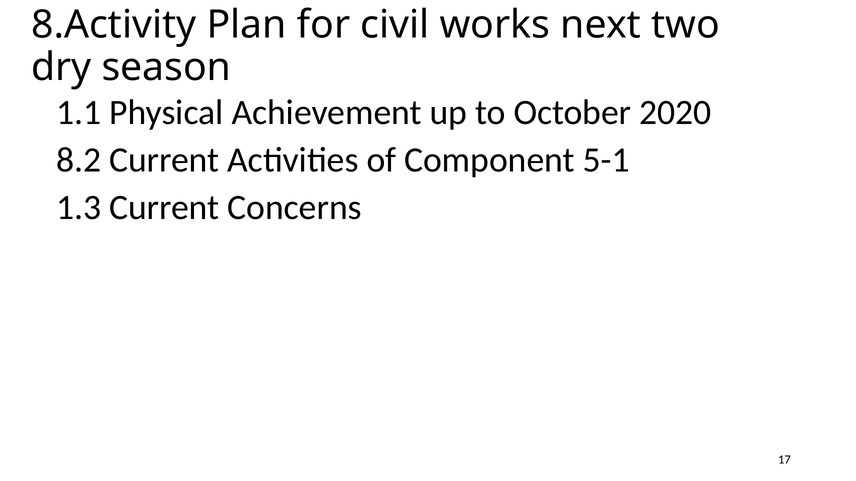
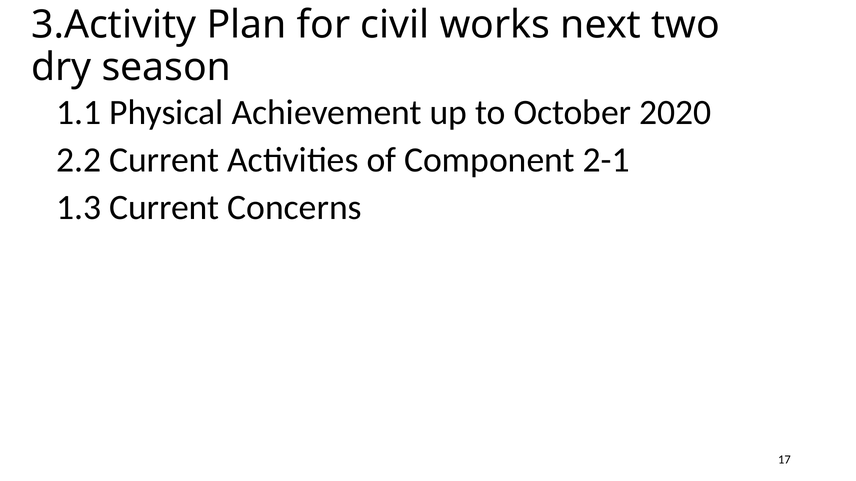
8.Activity: 8.Activity -> 3.Activity (114, 25)
8.2: 8.2 -> 2.2 (79, 160)
5-1: 5-1 -> 2-1 (606, 160)
